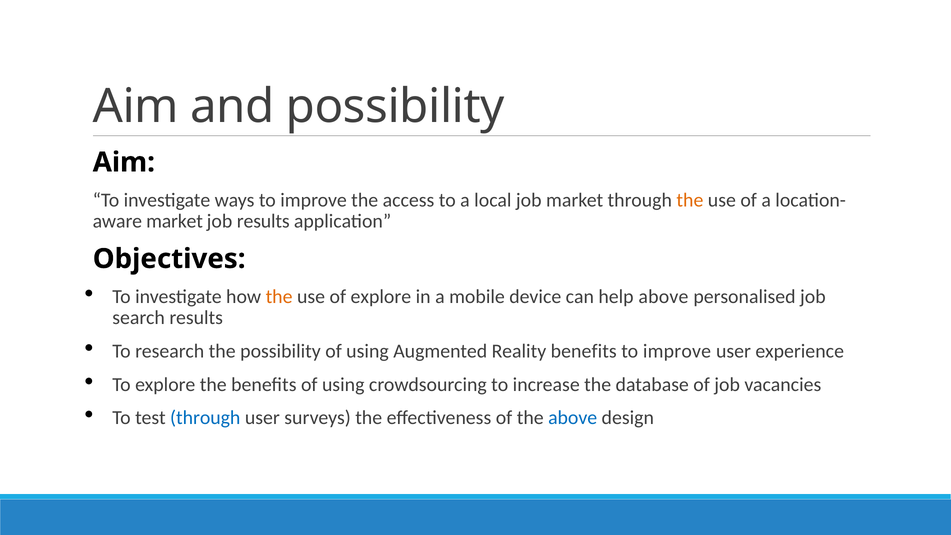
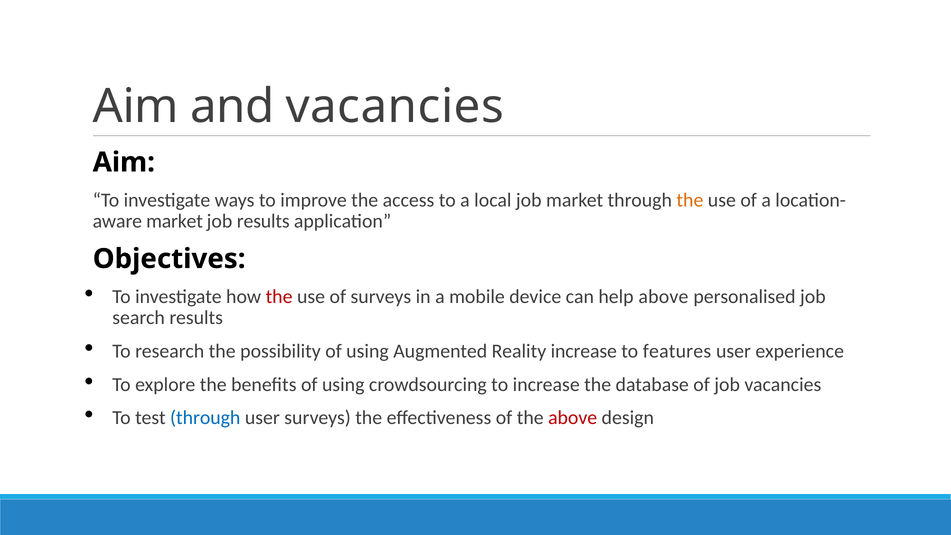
and possibility: possibility -> vacancies (395, 107)
the colour: orange -> red (279, 296)
of explore: explore -> surveys (381, 296)
Reality benefits: benefits -> increase (584, 351)
improve: improve -> features (677, 351)
above colour: blue -> red (573, 418)
